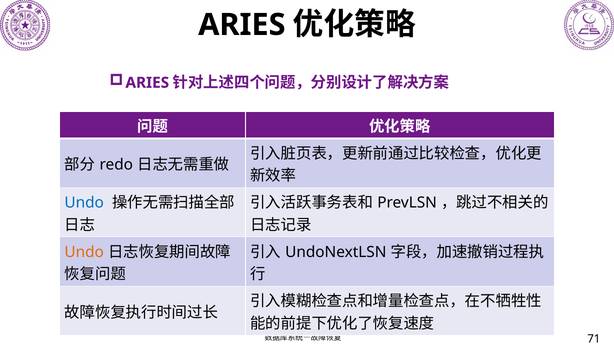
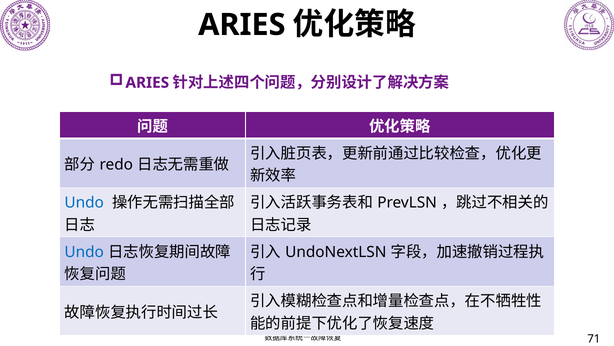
Undo colour: orange -> blue (84, 252)
